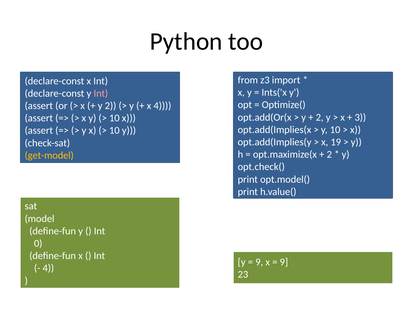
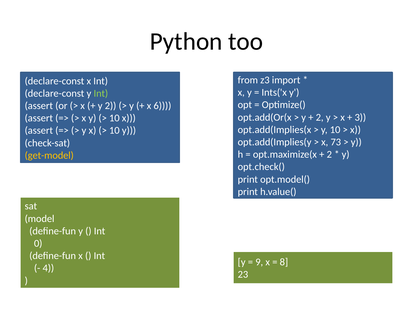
Int colour: pink -> light green (101, 93)
x 4: 4 -> 6 (162, 106)
19: 19 -> 73 (336, 142)
9: 9 -> 8 (284, 262)
